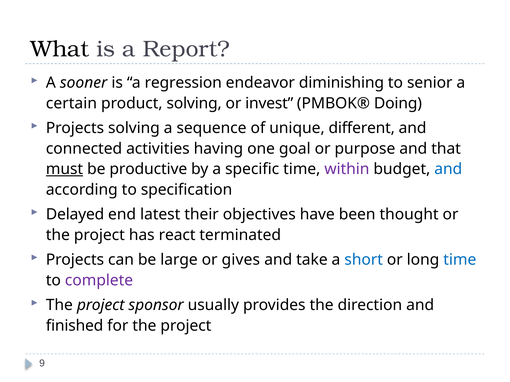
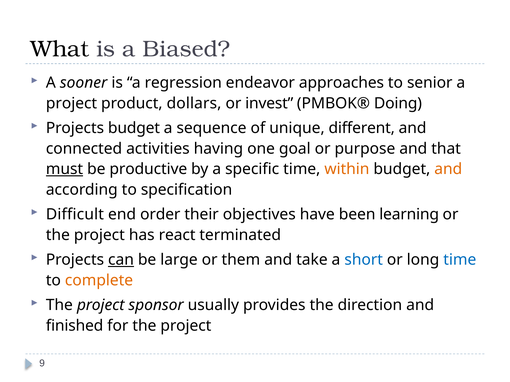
Report: Report -> Biased (186, 49)
diminishing: diminishing -> approaches (341, 83)
certain: certain -> project (71, 103)
product solving: solving -> dollars (194, 103)
Projects solving: solving -> budget (134, 128)
within colour: purple -> orange (347, 169)
and colour: blue -> orange (448, 169)
Delayed: Delayed -> Difficult (75, 215)
latest: latest -> order (160, 215)
thought: thought -> learning (409, 215)
can underline: none -> present (121, 260)
gives: gives -> them (241, 260)
complete colour: purple -> orange (99, 281)
